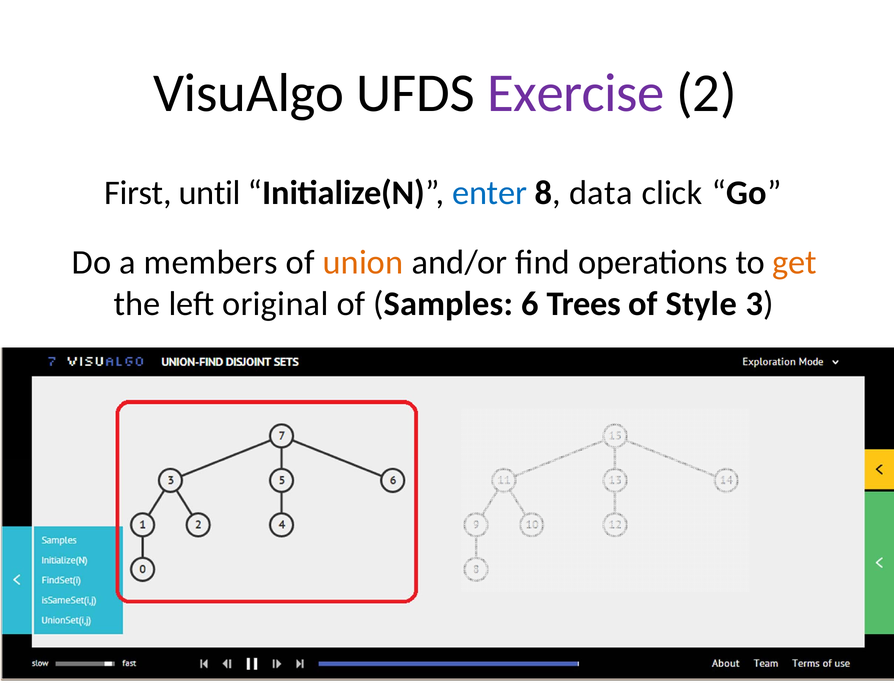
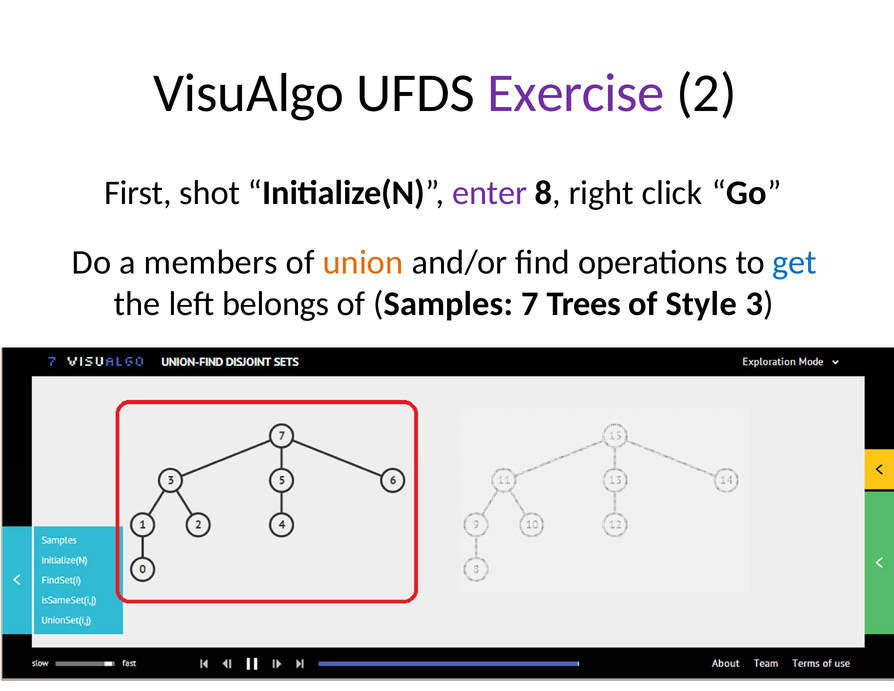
until: until -> shot (210, 193)
enter colour: blue -> purple (490, 193)
data: data -> right (601, 193)
get colour: orange -> blue (794, 262)
original: original -> belongs (276, 304)
6: 6 -> 7 (530, 304)
